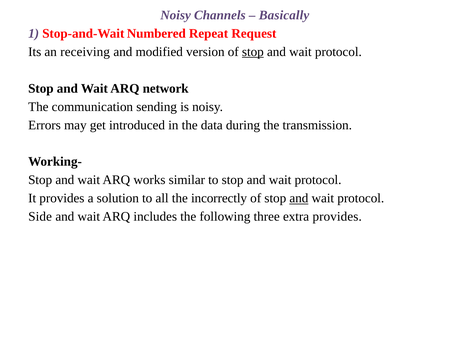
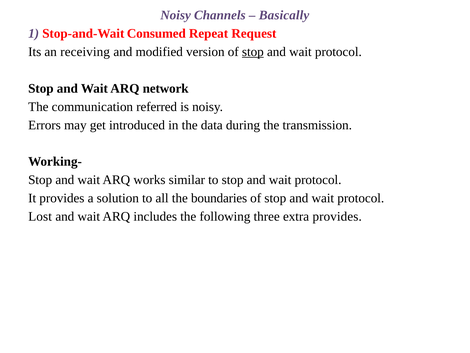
Numbered: Numbered -> Consumed (156, 33)
sending: sending -> referred (157, 107)
incorrectly: incorrectly -> boundaries (219, 198)
and underline: present -> none (299, 198)
Side: Side -> Lost (40, 216)
